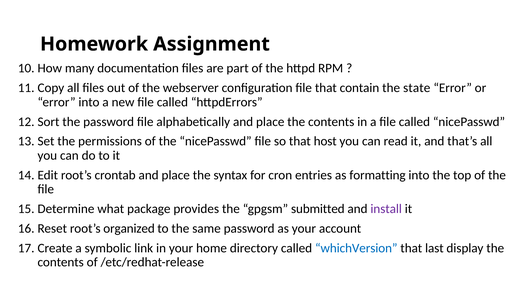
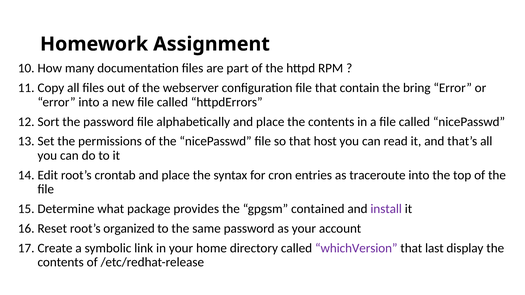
state: state -> bring (417, 88)
formatting: formatting -> traceroute (377, 175)
submitted: submitted -> contained (318, 209)
whichVersion colour: blue -> purple (356, 248)
